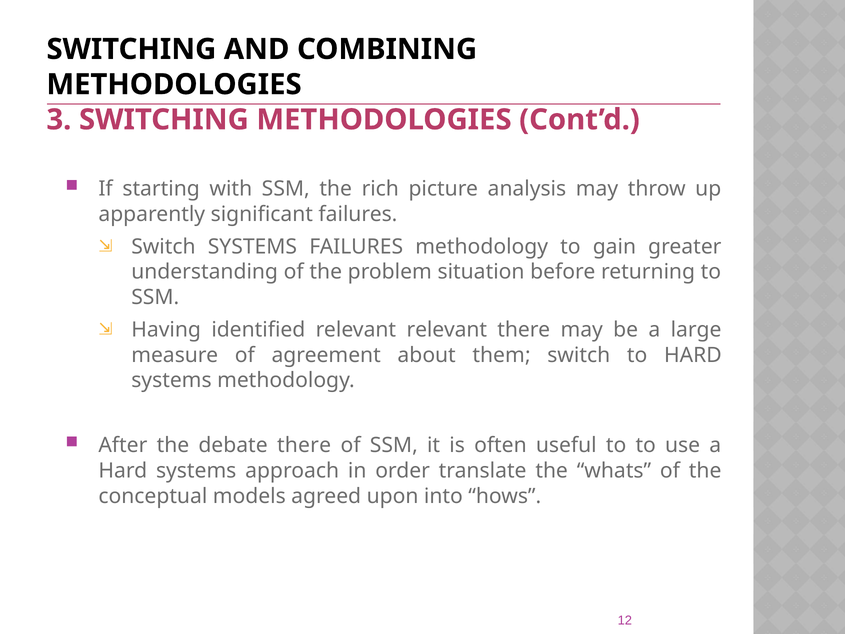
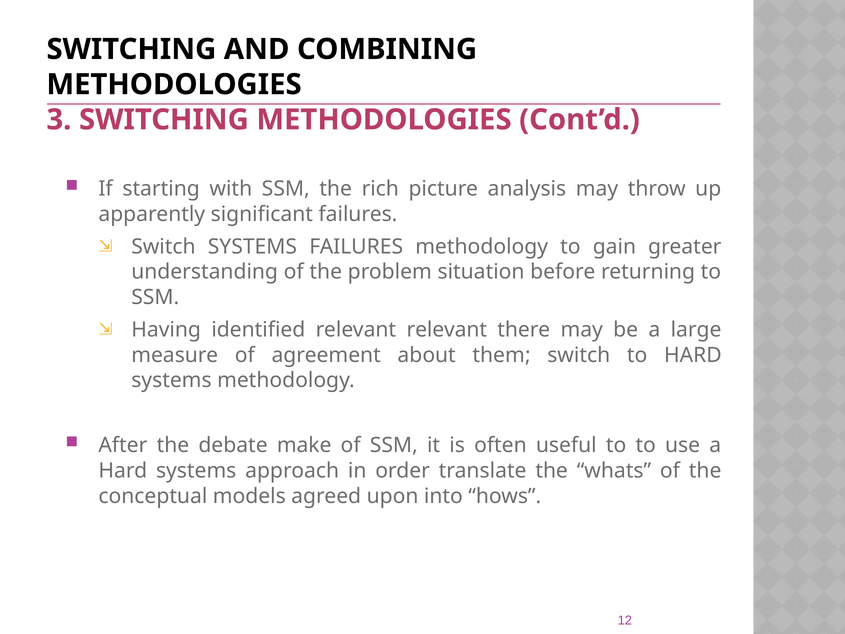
debate there: there -> make (304, 445)
